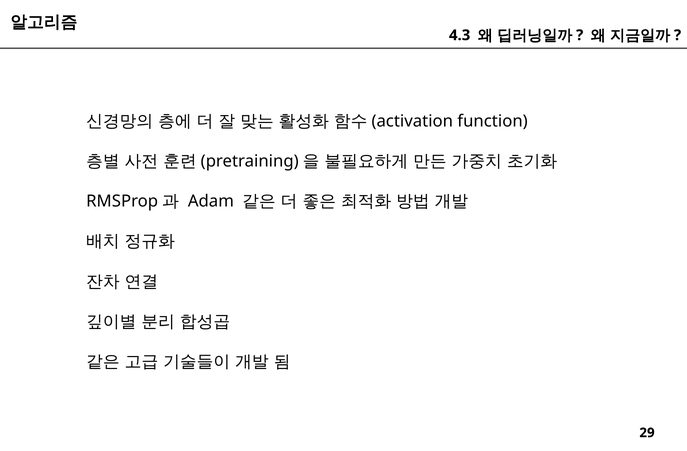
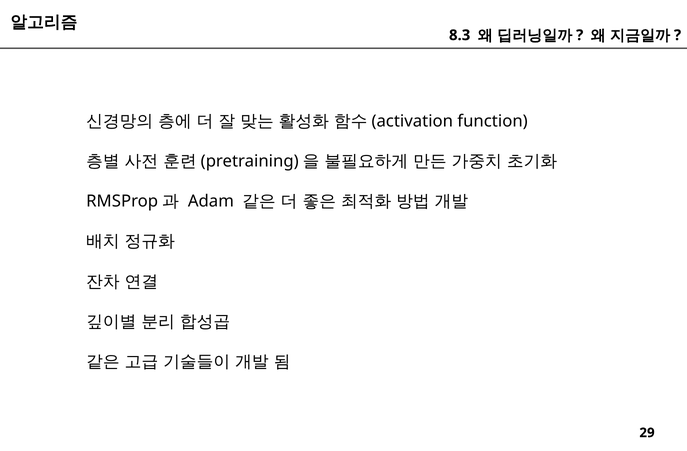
4.3: 4.3 -> 8.3 (460, 35)
